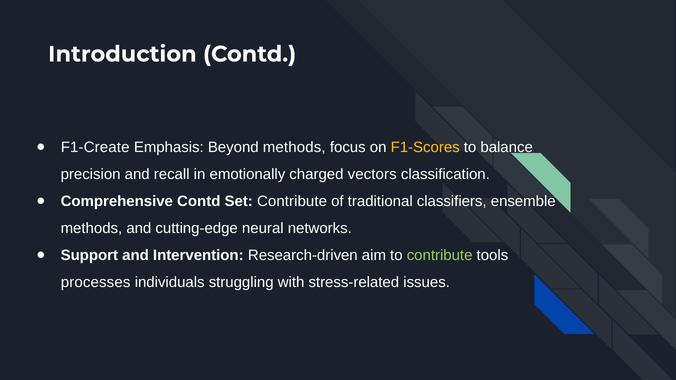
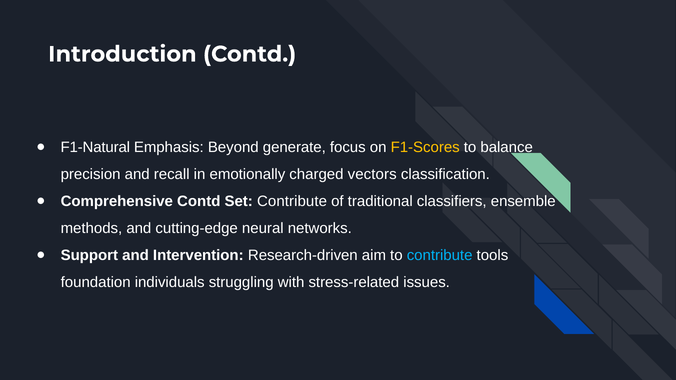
F1-Create: F1-Create -> F1-Natural (95, 147)
Beyond methods: methods -> generate (294, 147)
contribute colour: light green -> light blue (440, 255)
processes: processes -> foundation (96, 282)
